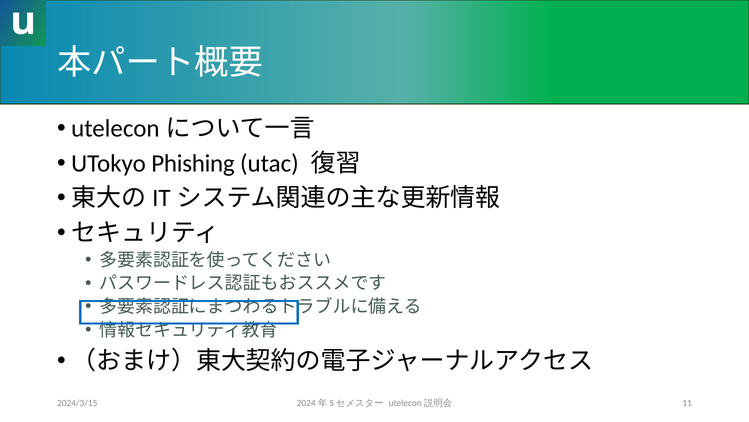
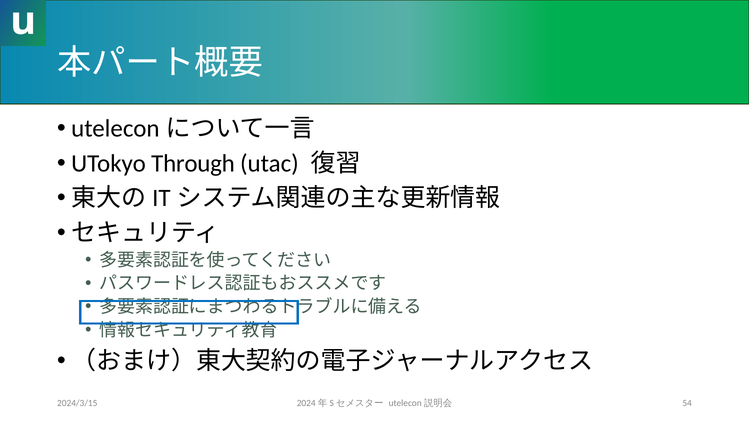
Phishing: Phishing -> Through (193, 163)
11: 11 -> 54 (687, 402)
